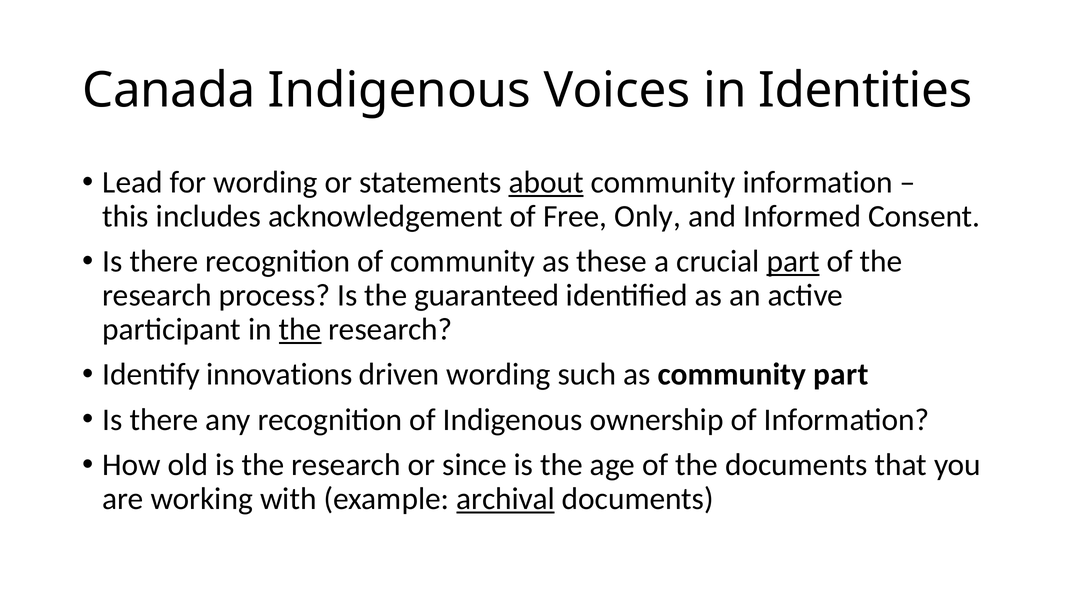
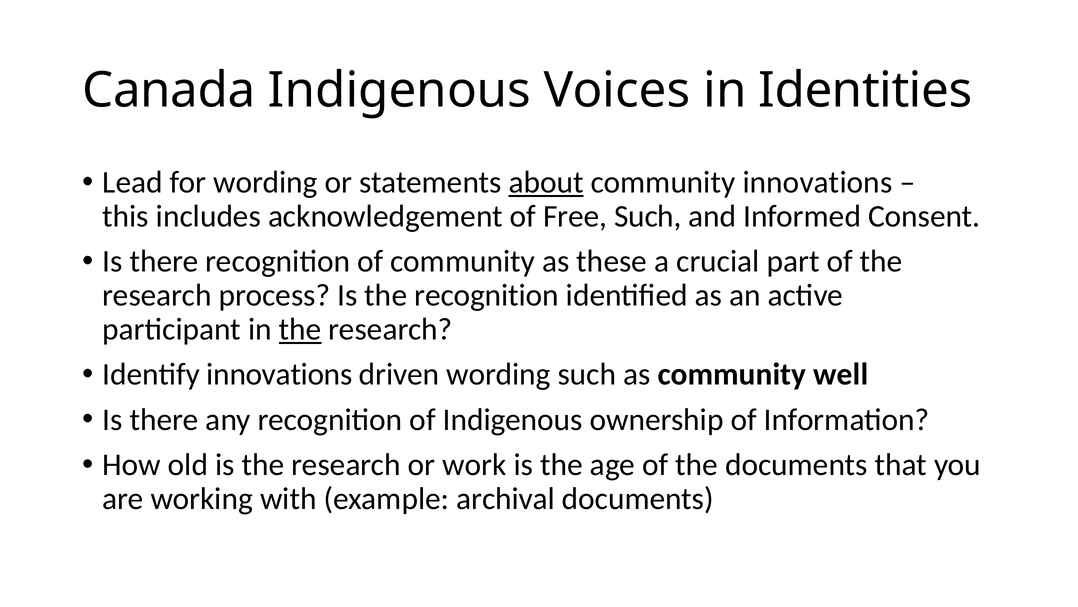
community information: information -> innovations (817, 182)
Free Only: Only -> Such (648, 216)
part underline: present -> none (793, 261)
the guaranteed: guaranteed -> recognition (487, 295)
community part: part -> well (841, 374)
since: since -> work (475, 464)
archival underline: present -> none (506, 498)
